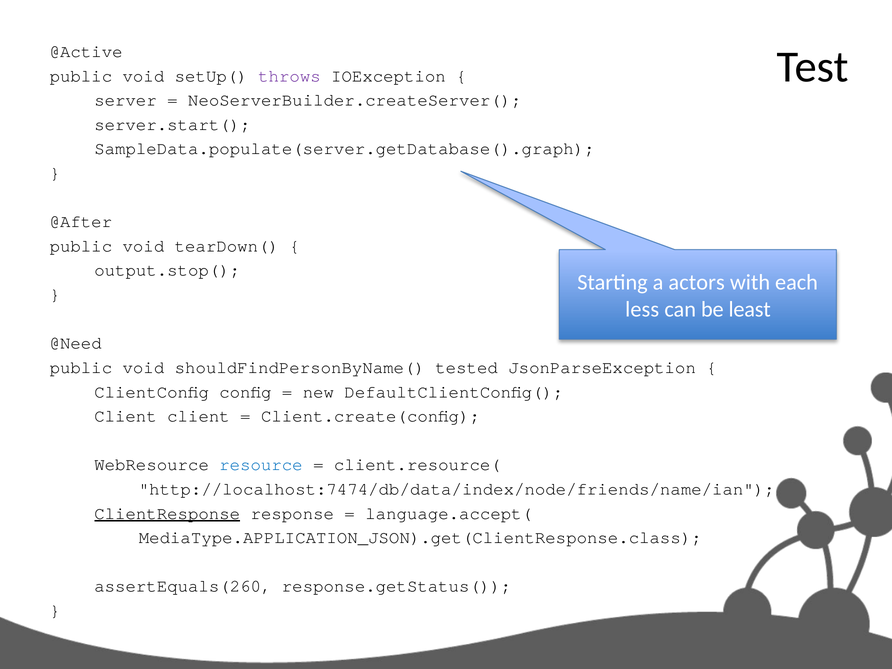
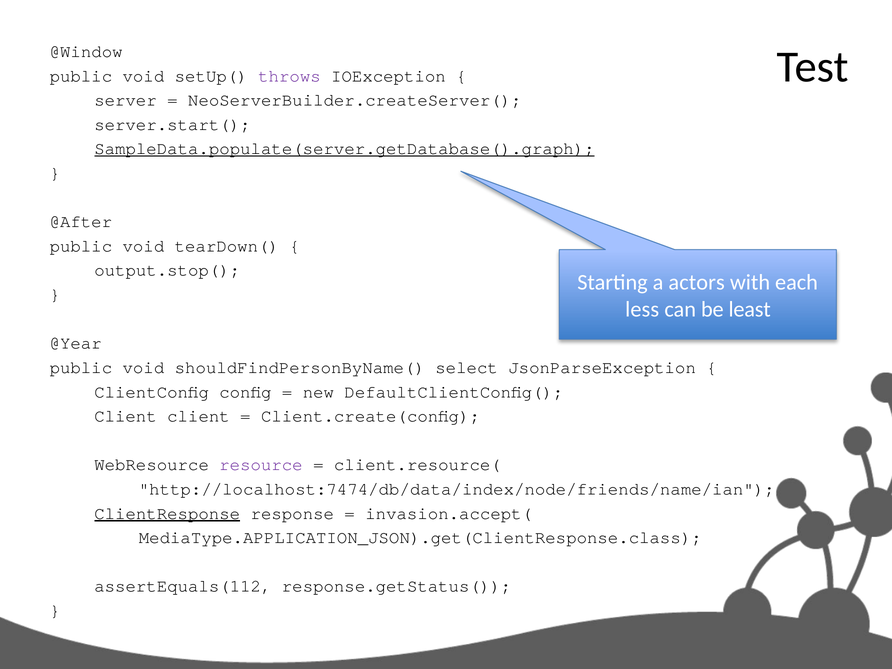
@Active: @Active -> @Window (86, 52)
SampleData.populate(server.getDatabase().graph underline: none -> present (344, 149)
@Need: @Need -> @Year (76, 343)
tested: tested -> select (467, 367)
resource colour: blue -> purple (261, 465)
language.accept(: language.accept( -> invasion.accept( (449, 513)
assertEquals(260: assertEquals(260 -> assertEquals(112 (183, 586)
